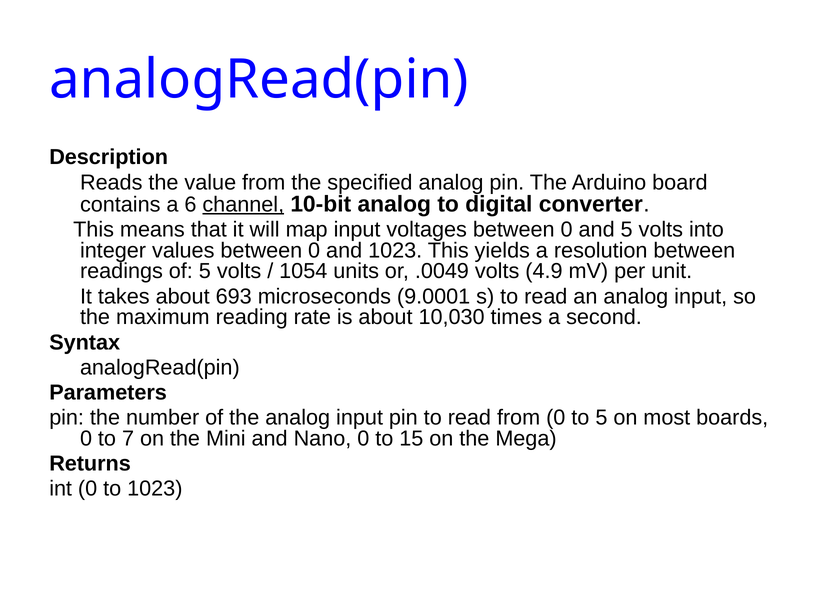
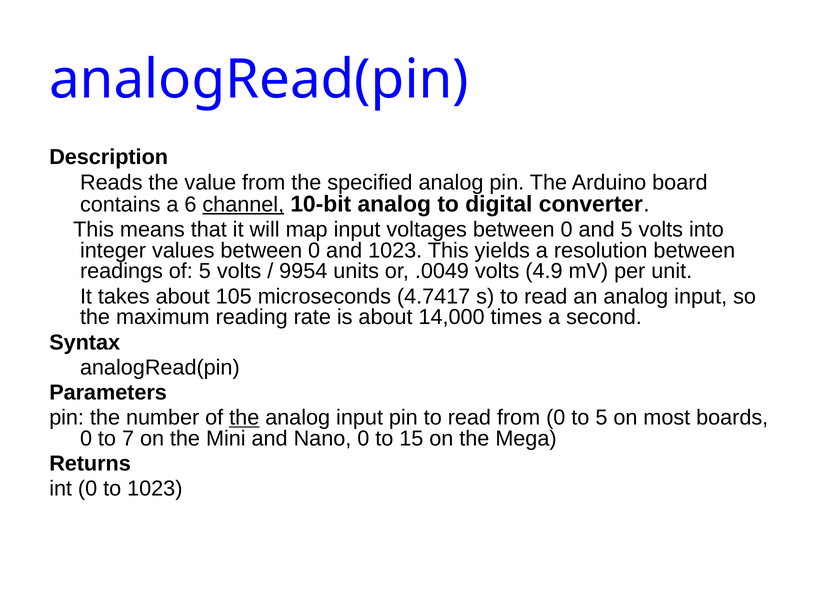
1054: 1054 -> 9954 (303, 271)
693: 693 -> 105 (234, 296)
9.0001: 9.0001 -> 4.7417 (434, 296)
10,030: 10,030 -> 14,000 (452, 317)
the underline: none -> present (244, 418)
